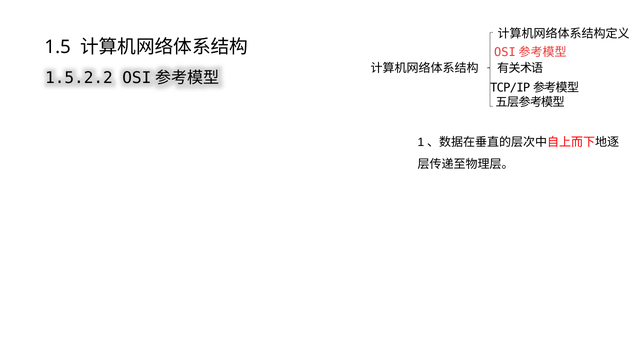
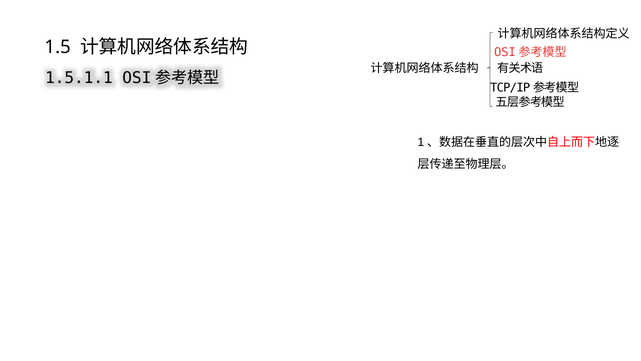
1.5.2.2: 1.5.2.2 -> 1.5.1.1 (79, 78)
